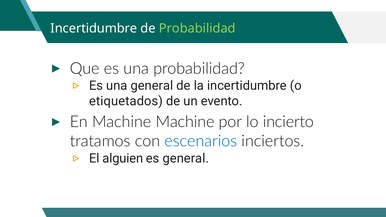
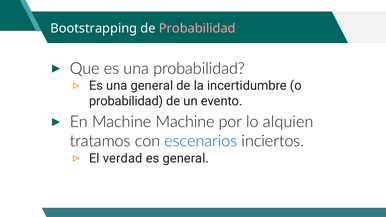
Incertidumbre: Incertidumbre -> Bootstrapping (94, 28)
Probabilidad colour: light green -> pink (197, 28)
etiquetados: etiquetados -> probabilidad (126, 101)
incierto: incierto -> alquien (288, 122)
alguien: alguien -> verdad (123, 158)
